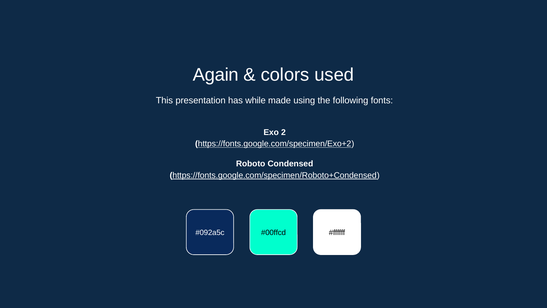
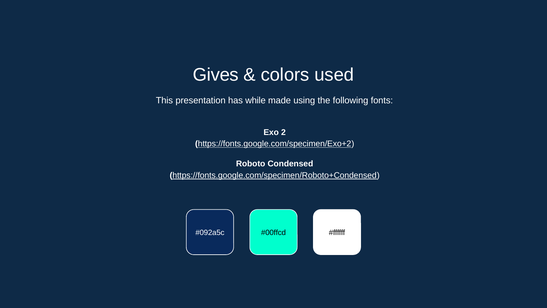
Again: Again -> Gives (216, 75)
